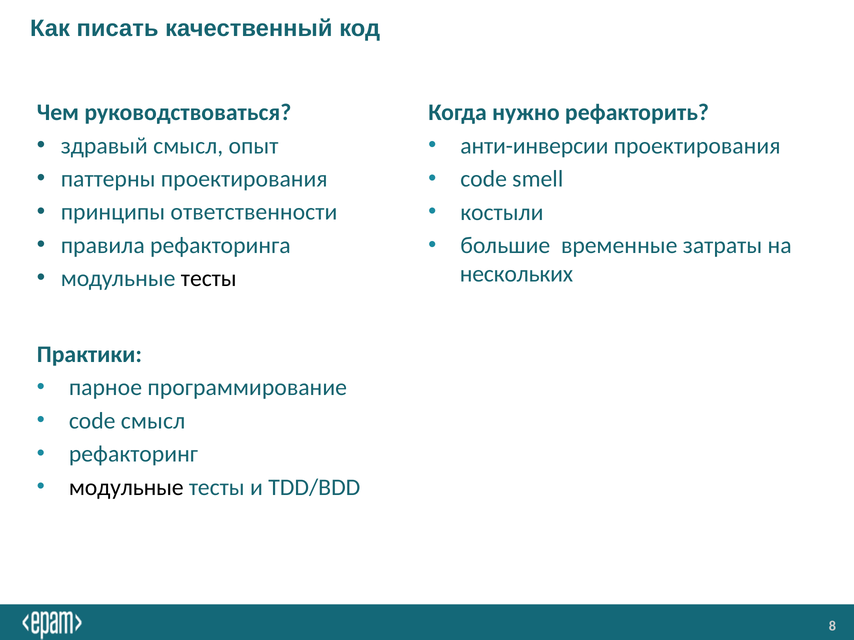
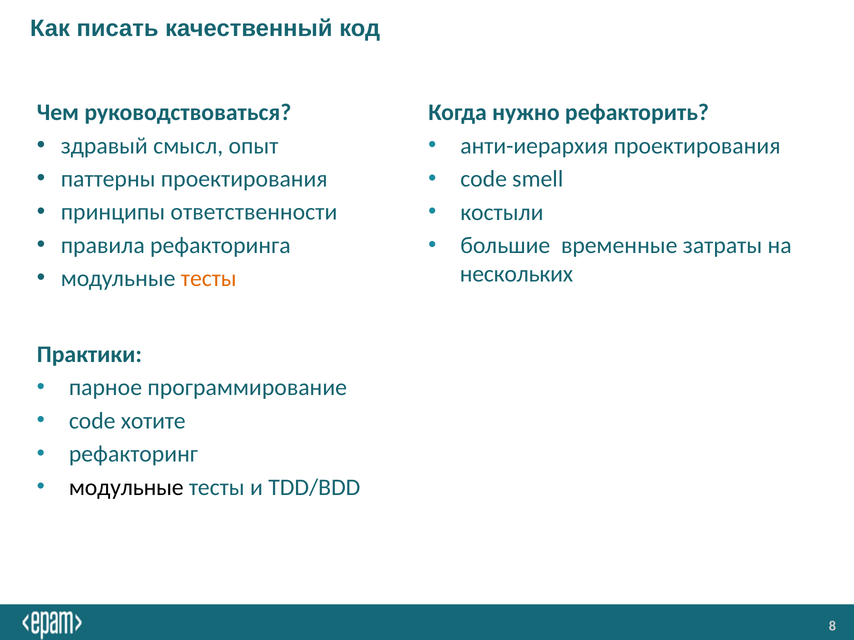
анти-инверсии: анти-инверсии -> анти-иерархия (534, 146)
тесты colour: black -> orange (209, 279)
code смысл: смысл -> хотите (153, 421)
